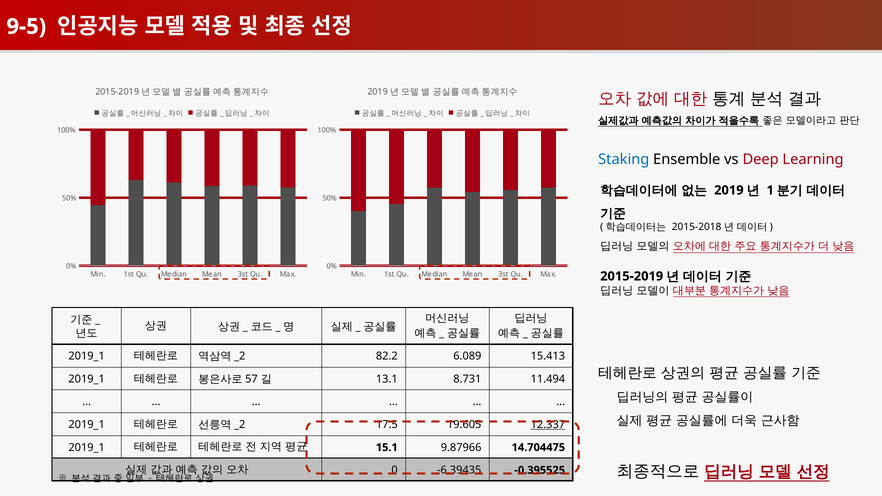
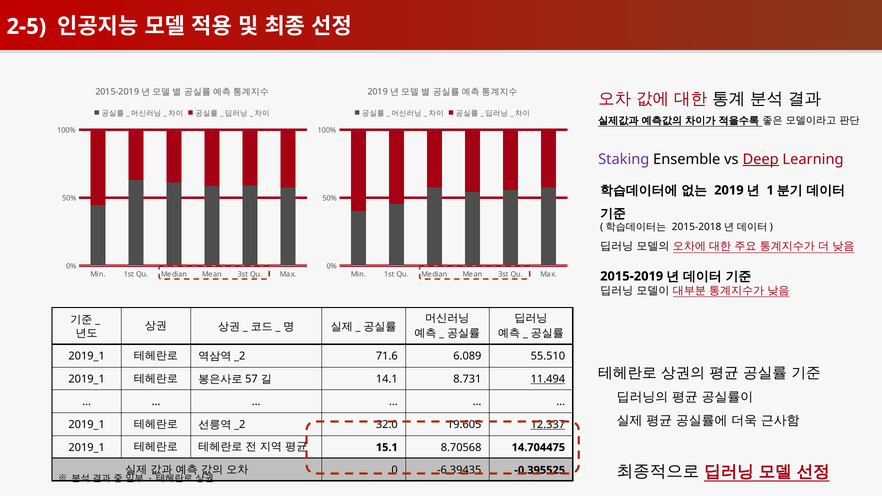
9-5: 9-5 -> 2-5 (26, 27)
Staking colour: blue -> purple (624, 159)
Deep underline: none -> present (761, 159)
82.2: 82.2 -> 71.6 (387, 356)
15.413: 15.413 -> 55.510 (548, 356)
13.1: 13.1 -> 14.1 (387, 379)
11.494 underline: none -> present (548, 379)
17.5: 17.5 -> 32.0 (387, 425)
9.87966: 9.87966 -> 8.70568 (461, 448)
